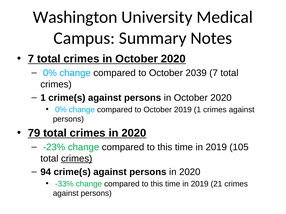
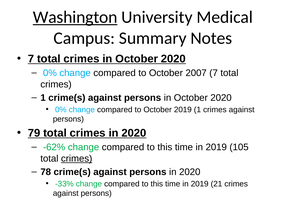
Washington underline: none -> present (75, 17)
2039: 2039 -> 2007 (196, 73)
-23%: -23% -> -62% (54, 147)
94: 94 -> 78 (46, 172)
